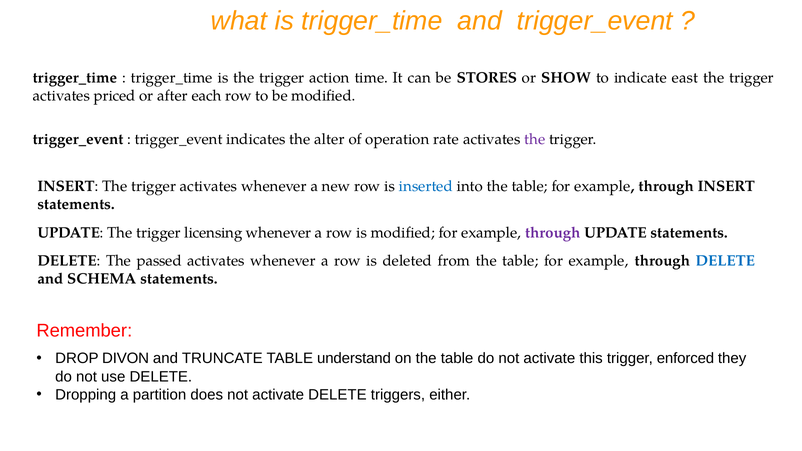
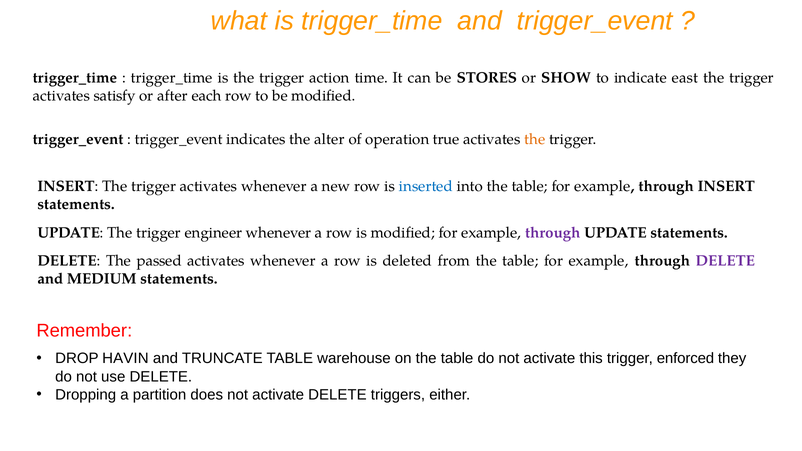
priced: priced -> satisfy (115, 96)
rate: rate -> true (446, 139)
the colour: purple -> orange (535, 139)
licensing: licensing -> engineer (213, 233)
DELETE colour: blue -> purple (725, 261)
SCHEMA: SCHEMA -> MEDIUM (102, 279)
DIVON: DIVON -> HAVIN (125, 359)
understand: understand -> warehouse (354, 359)
